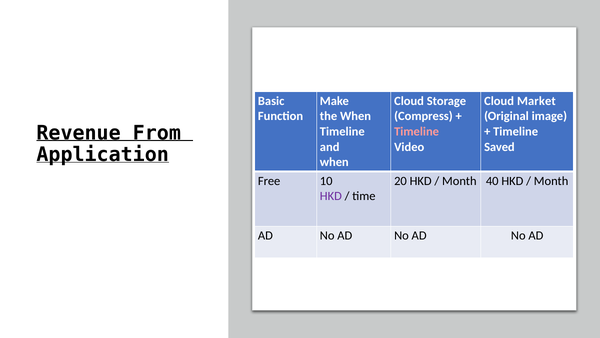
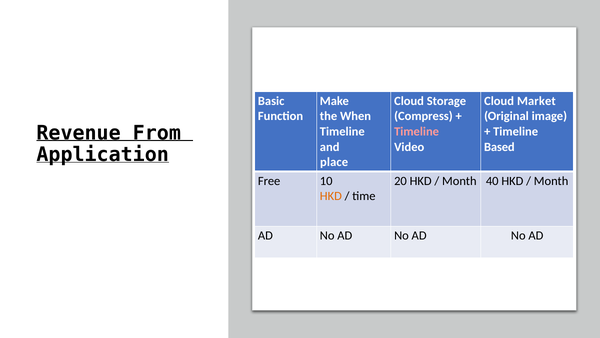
Saved​: Saved​ -> Based​ (501, 147)
when​: when​ -> place​ (336, 162)
HKD colour: purple -> orange (331, 196)
